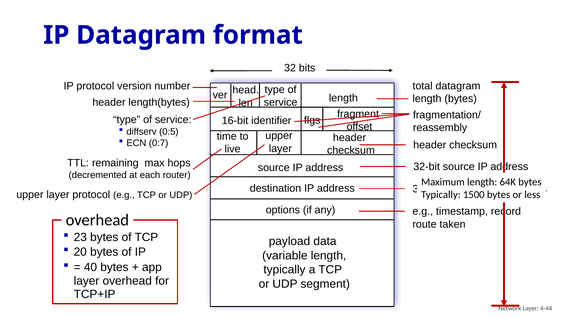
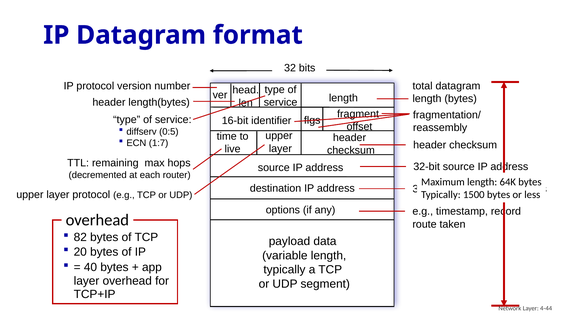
0:7: 0:7 -> 1:7 (159, 143)
23: 23 -> 82 (80, 237)
